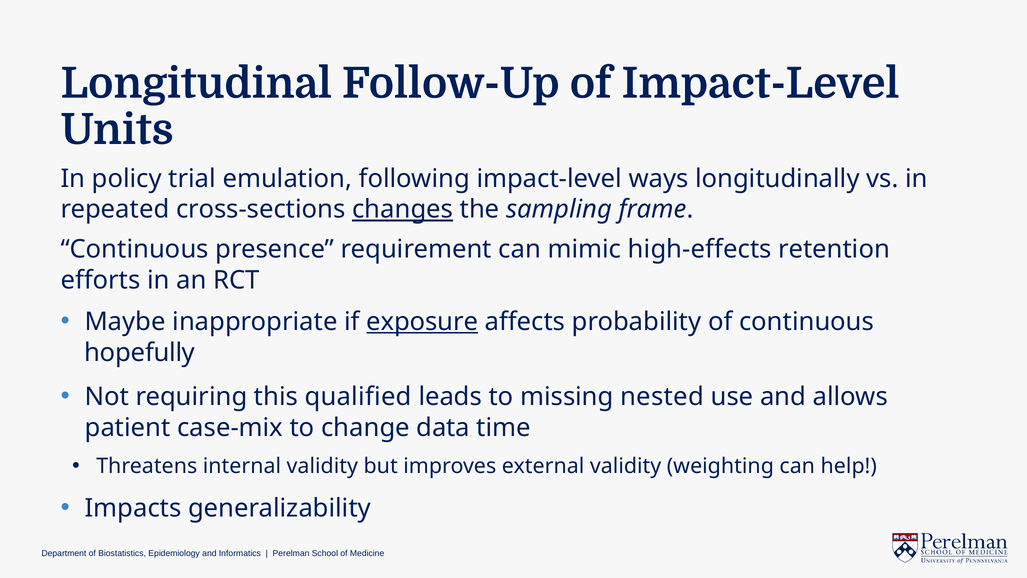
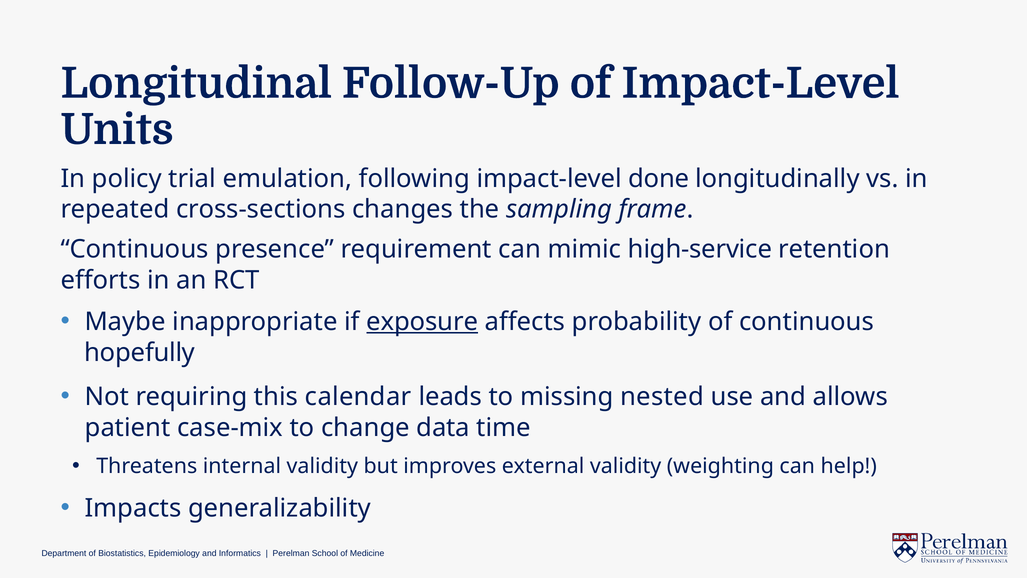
ways: ways -> done (659, 179)
changes underline: present -> none (403, 209)
high-effects: high-effects -> high-service (700, 249)
qualified: qualified -> calendar (358, 397)
